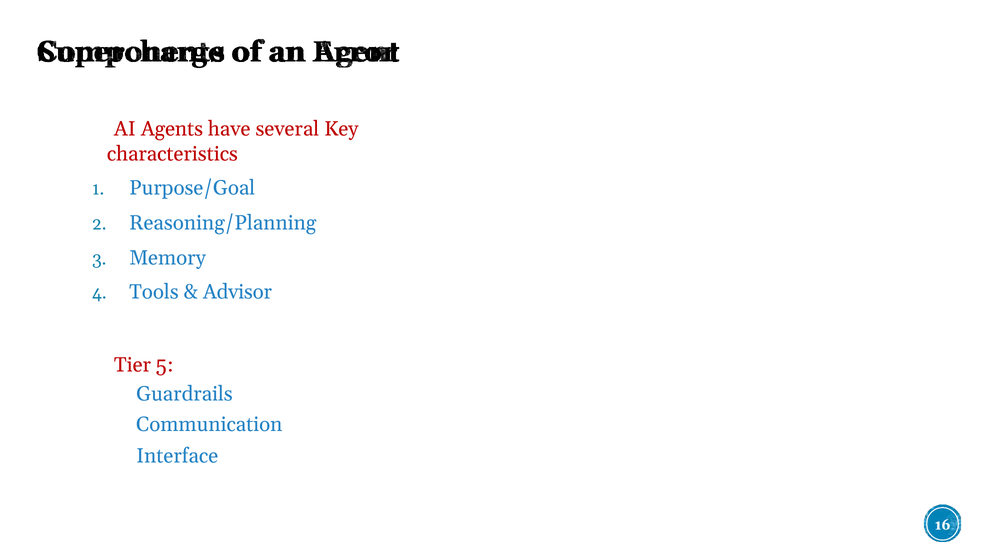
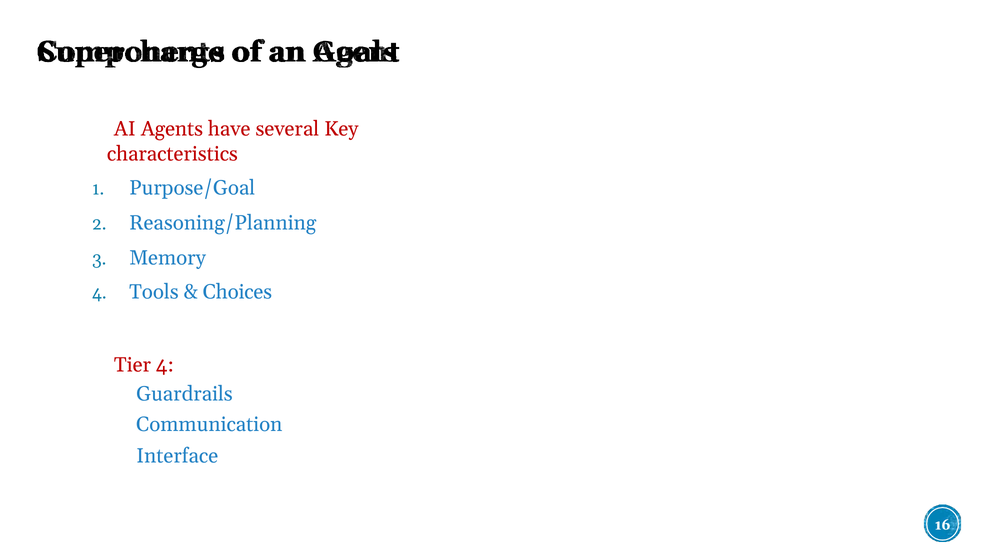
Error: Error -> Goals (355, 52)
Advisor: Advisor -> Choices (237, 292)
Tier 5: 5 -> 4 (165, 365)
